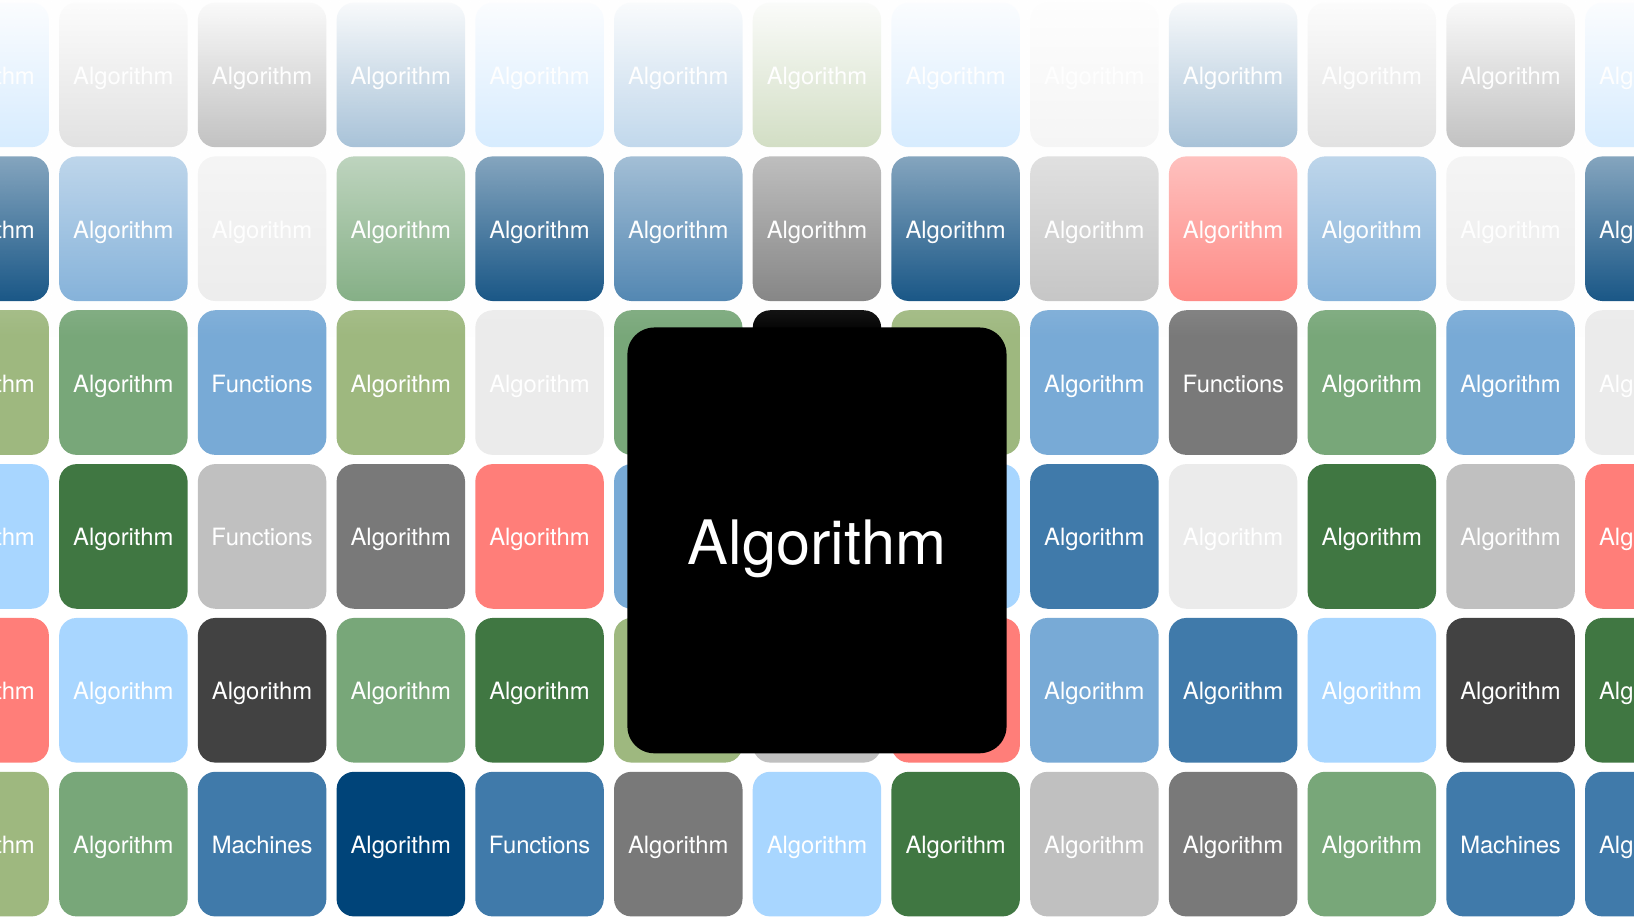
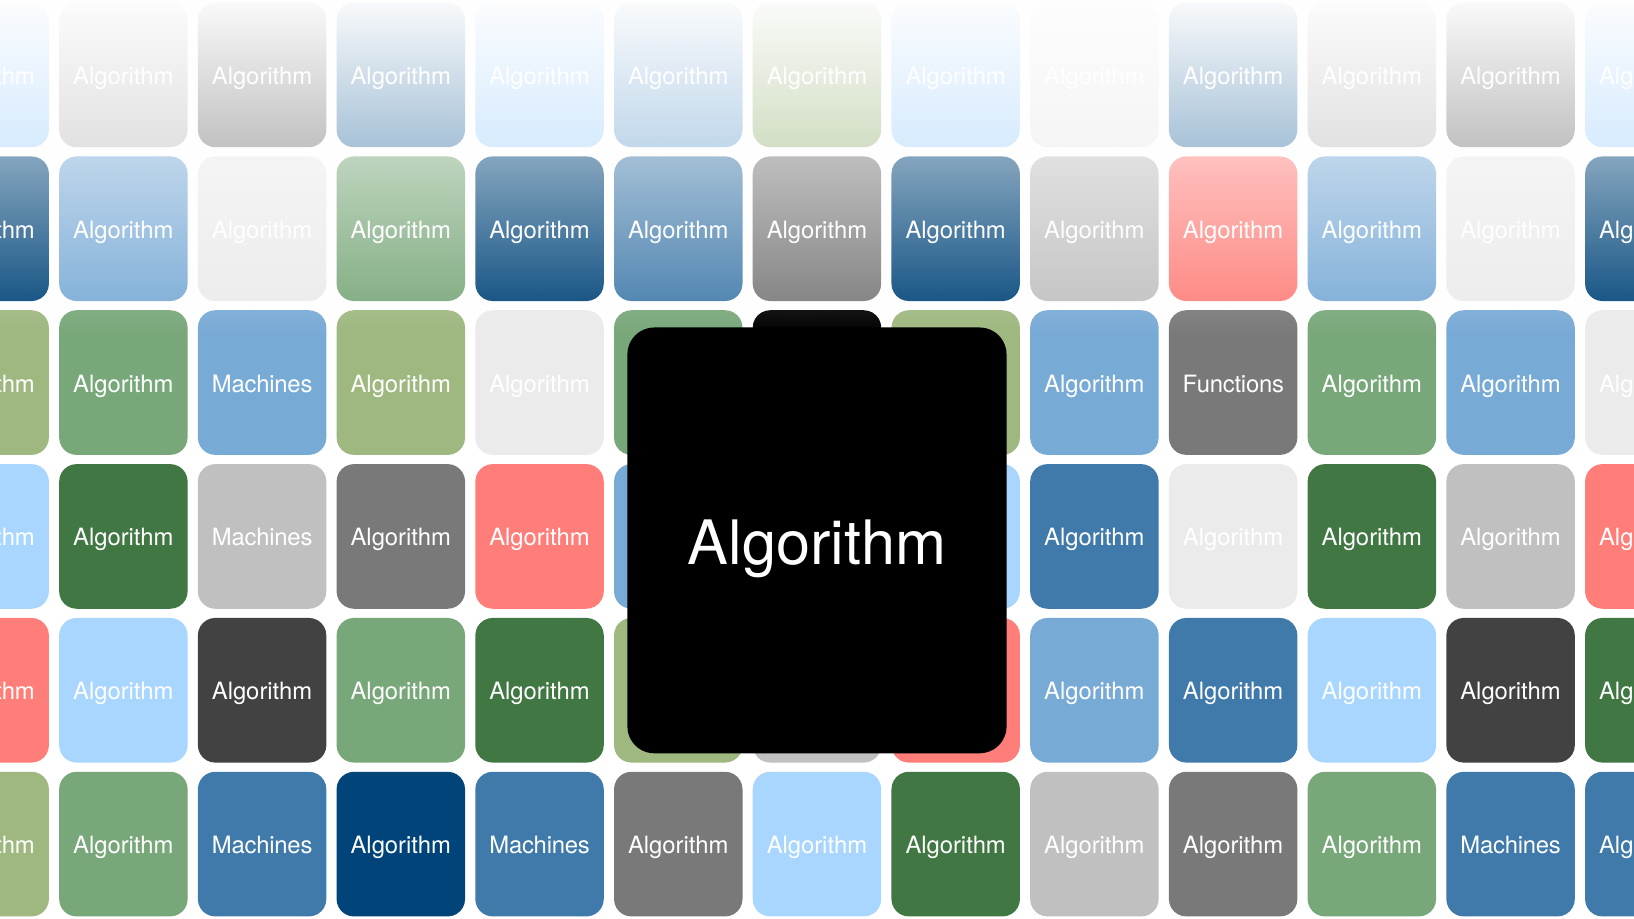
Functions: Functions -> Machines (262, 384)
Functions: Functions -> Machines (262, 538)
Functions: Functions -> Machines (540, 846)
